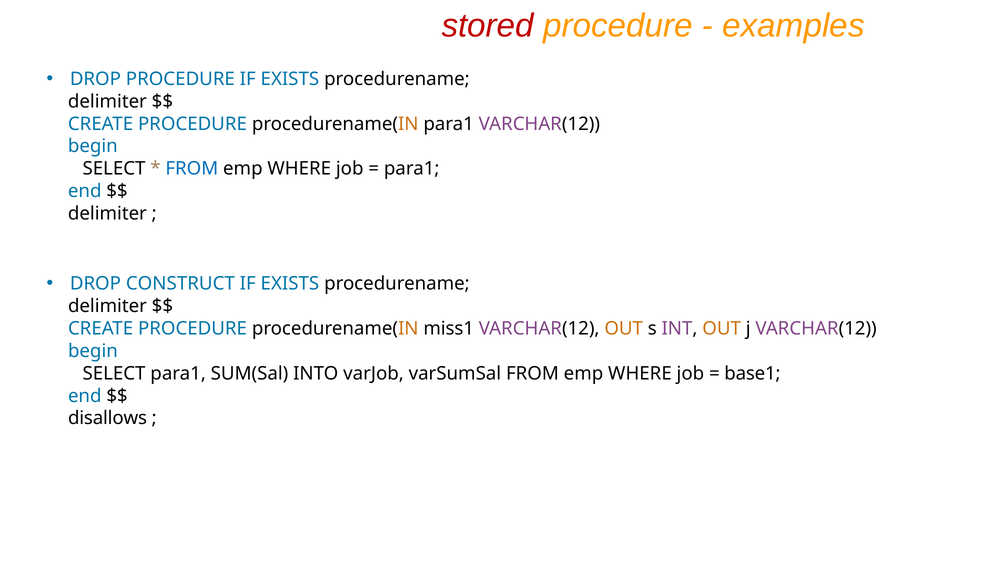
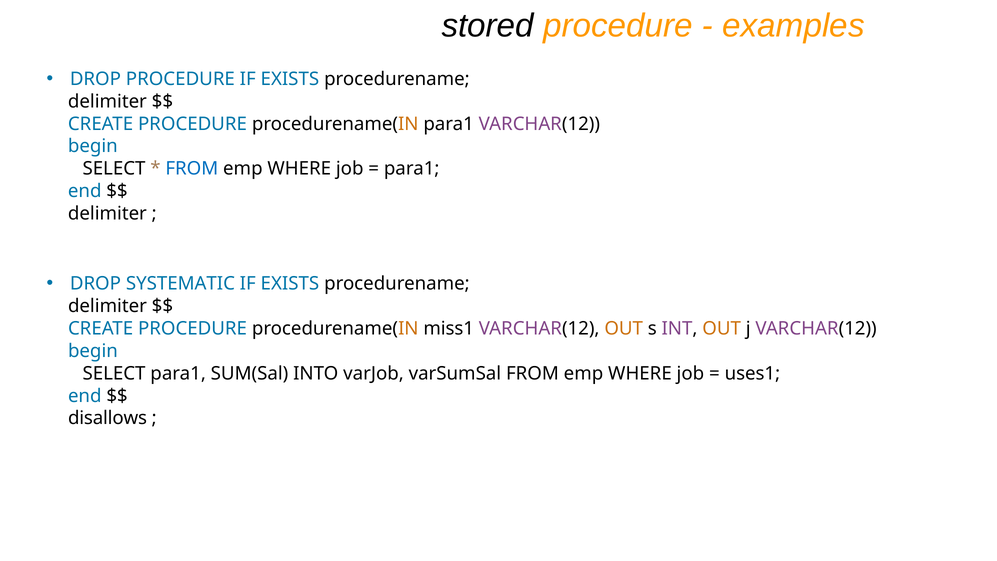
stored colour: red -> black (488, 26)
CONSTRUCT: CONSTRUCT -> SYSTEMATIC (180, 284)
base1: base1 -> uses1 (752, 373)
